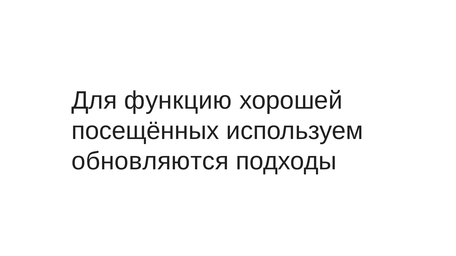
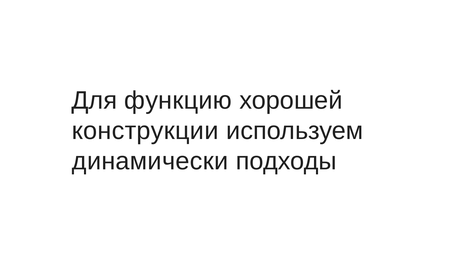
посещённых: посещённых -> конструкции (145, 131)
обновляются: обновляются -> динамически (150, 161)
